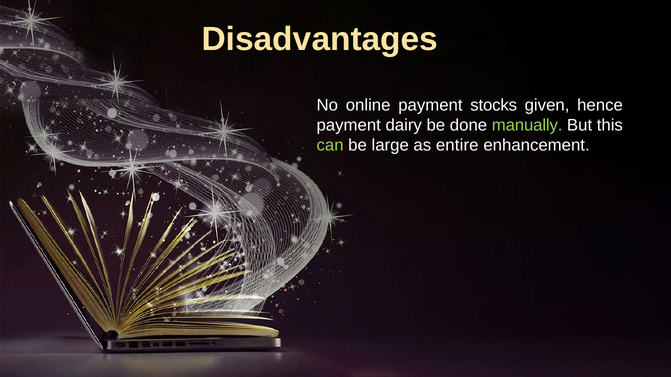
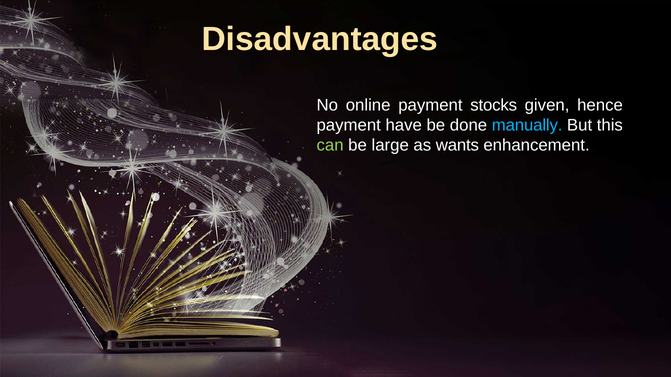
dairy: dairy -> have (404, 125)
manually colour: light green -> light blue (527, 125)
entire: entire -> wants (457, 145)
